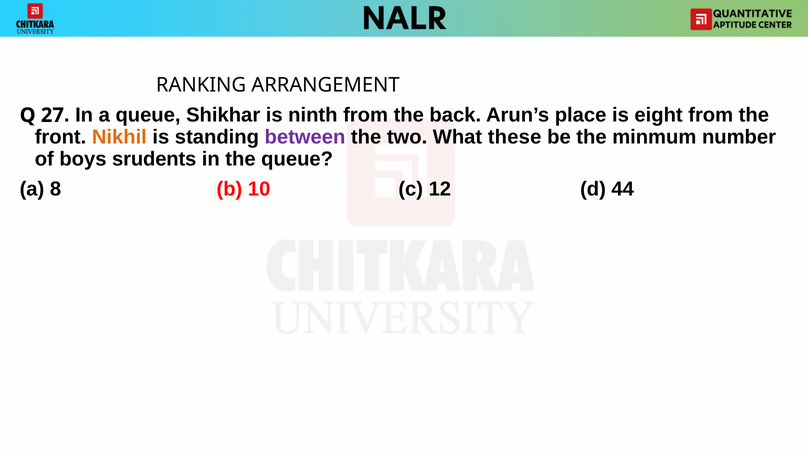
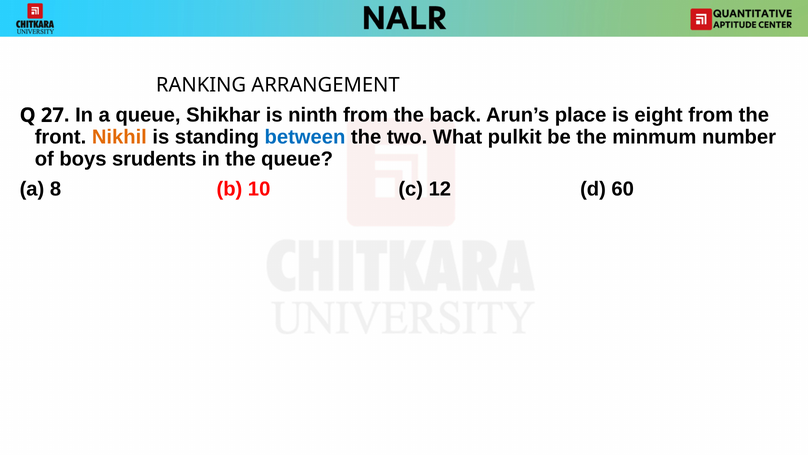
between colour: purple -> blue (305, 137)
these: these -> pulkit (515, 137)
44: 44 -> 60 (623, 189)
